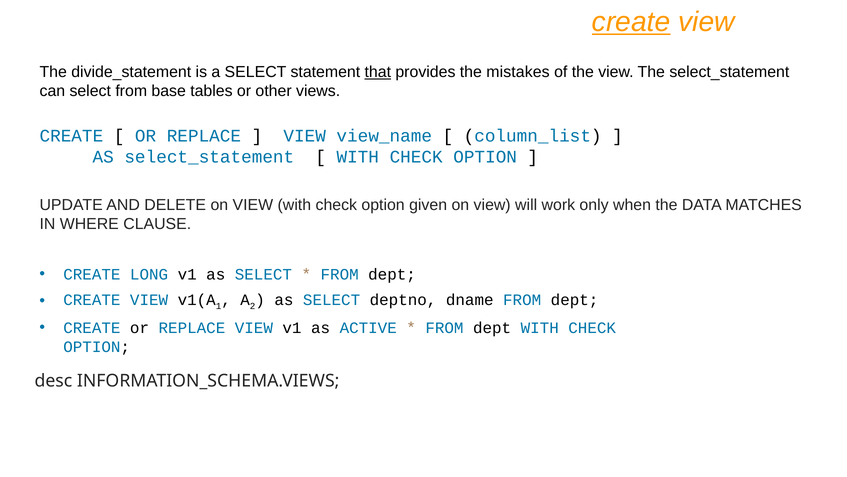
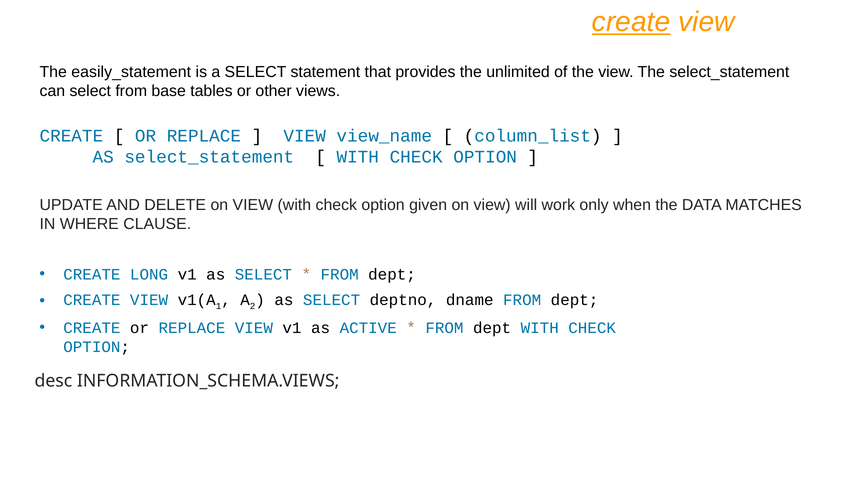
divide_statement: divide_statement -> easily_statement (131, 72)
that underline: present -> none (378, 72)
mistakes: mistakes -> unlimited (518, 72)
